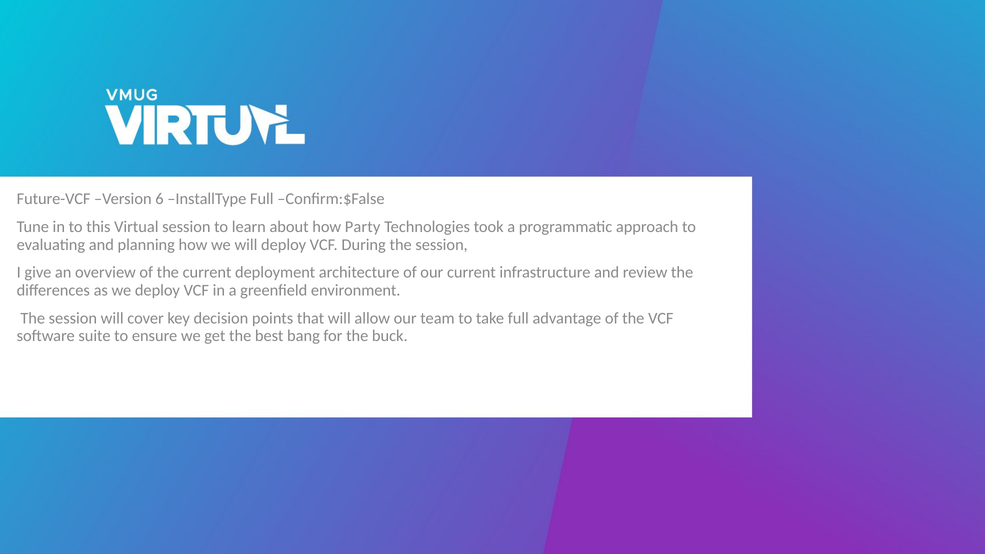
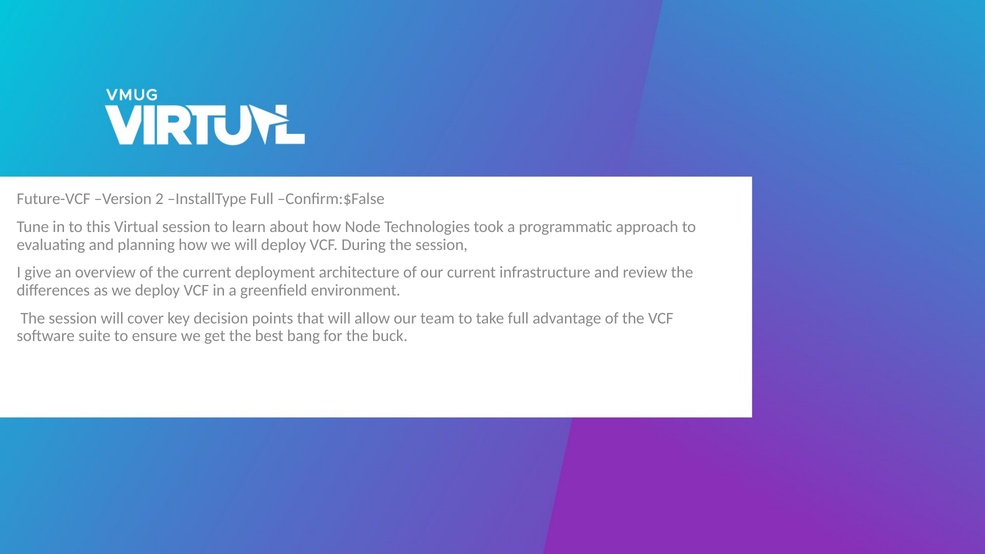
6: 6 -> 2 (159, 199)
Party: Party -> Node (363, 227)
